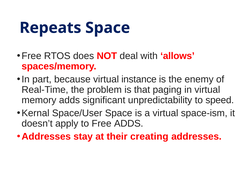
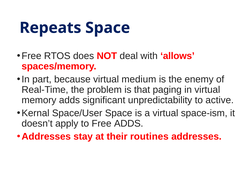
instance: instance -> medium (139, 79)
speed: speed -> active (220, 100)
creating: creating -> routines (149, 137)
